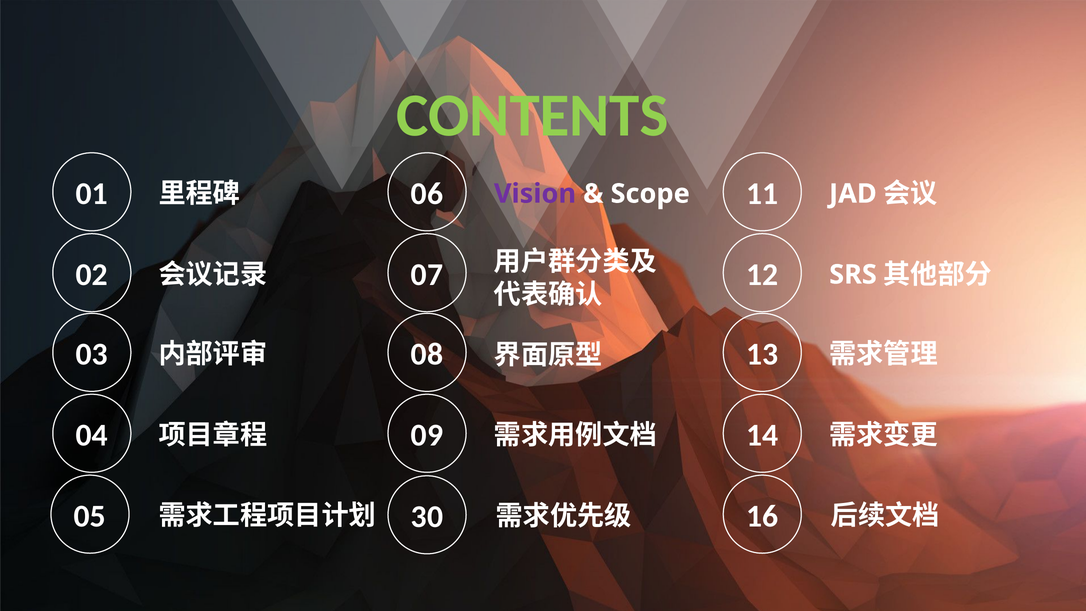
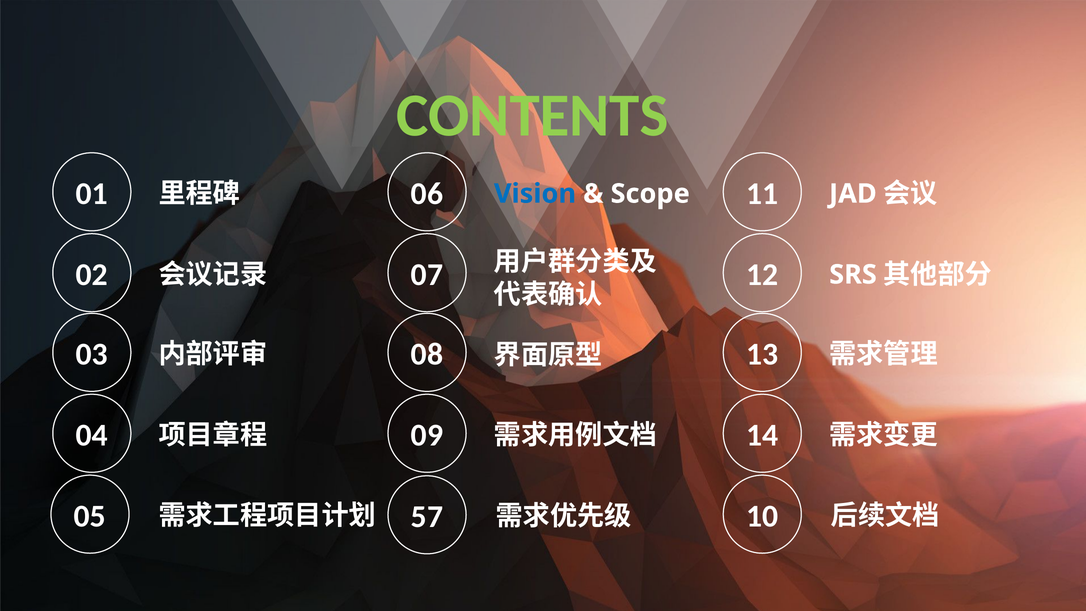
Vision colour: purple -> blue (535, 194)
30: 30 -> 57 (427, 517)
16: 16 -> 10 (762, 516)
